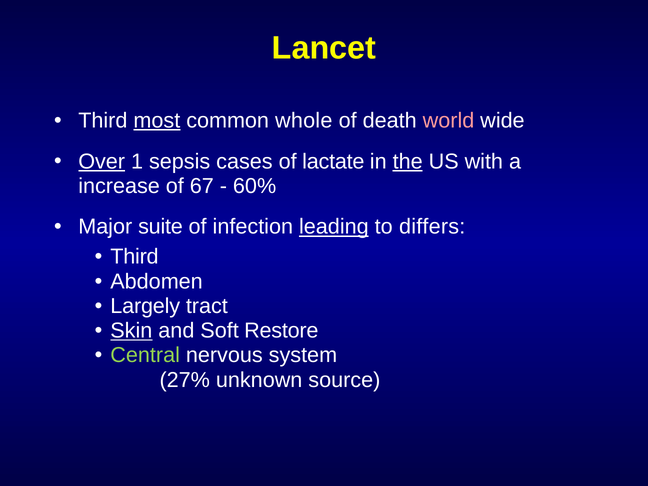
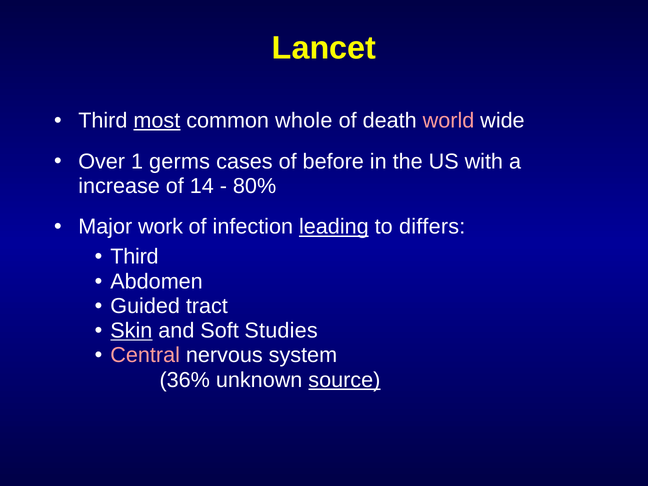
Over underline: present -> none (102, 161)
sepsis: sepsis -> germs (180, 161)
lactate: lactate -> before (333, 161)
the underline: present -> none (408, 161)
67: 67 -> 14 (202, 186)
60%: 60% -> 80% (255, 186)
suite: suite -> work (161, 227)
Largely: Largely -> Guided (145, 306)
Restore: Restore -> Studies (281, 331)
Central colour: light green -> pink (145, 355)
27%: 27% -> 36% (185, 380)
source underline: none -> present (344, 380)
